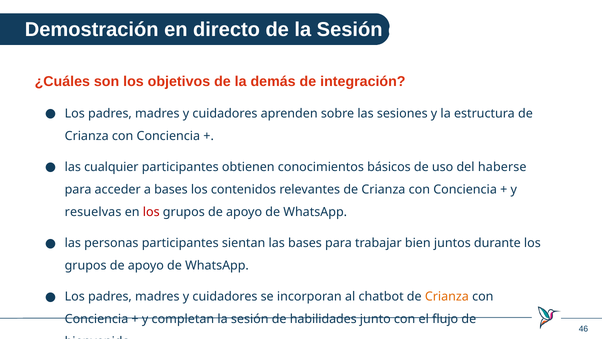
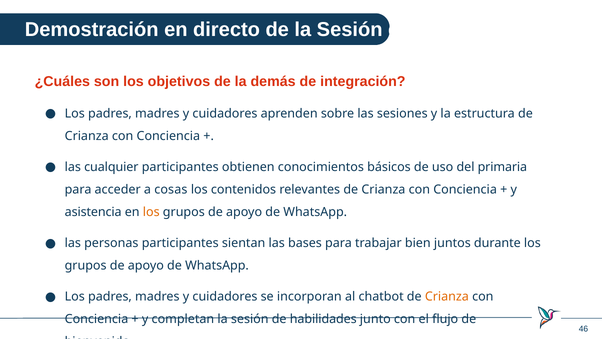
haberse: haberse -> primaria (502, 167)
a bases: bases -> cosas (171, 189)
resuelvas: resuelvas -> asistencia (93, 212)
los colour: red -> orange (151, 212)
